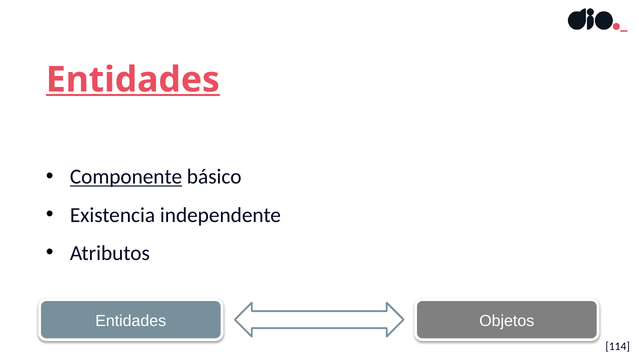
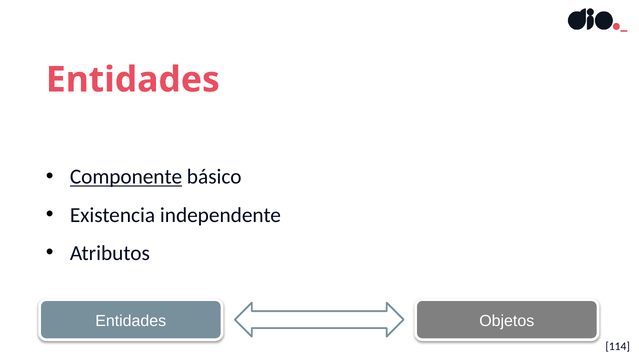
Entidades underline: present -> none (133, 80)
